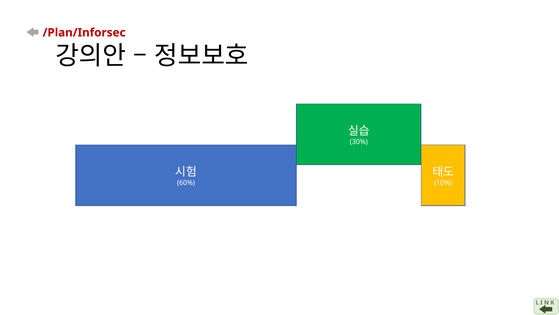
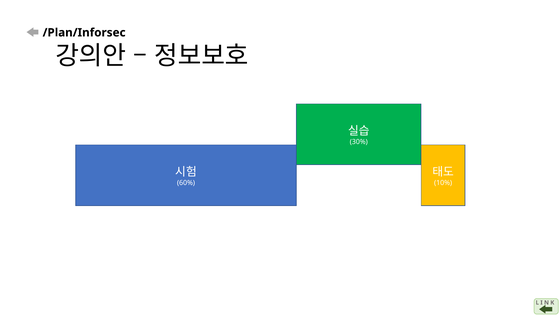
/Plan/Inforsec colour: red -> black (84, 33)
